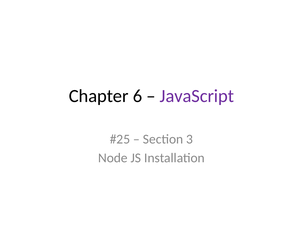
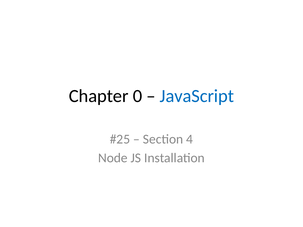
6: 6 -> 0 (137, 96)
JavaScript colour: purple -> blue (197, 96)
3: 3 -> 4 (190, 139)
